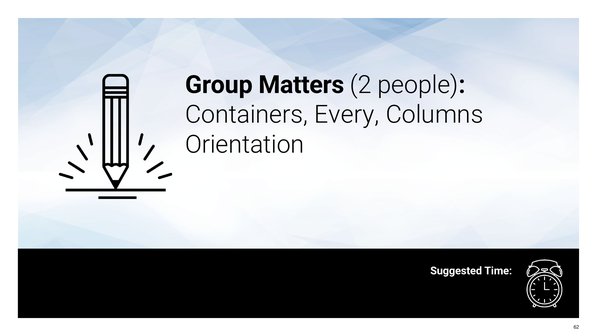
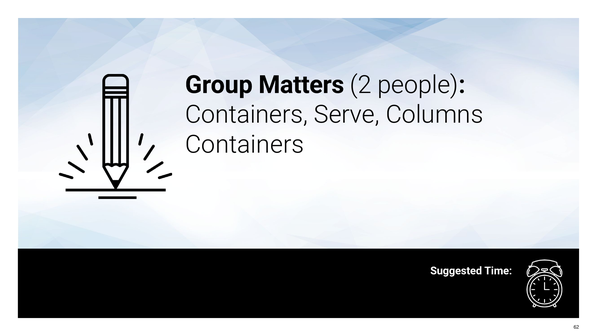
Every: Every -> Serve (347, 115)
Orientation: Orientation -> Containers (245, 144)
